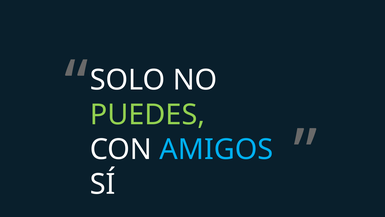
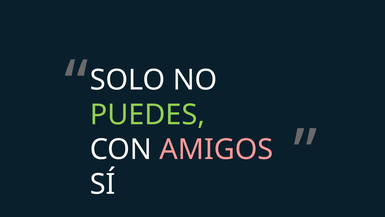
AMIGOS colour: light blue -> pink (216, 149)
